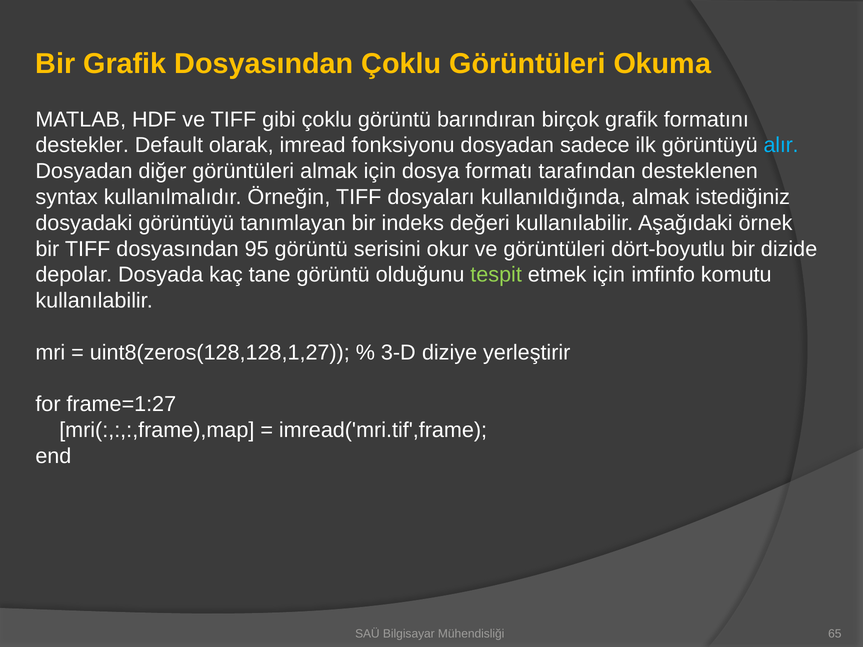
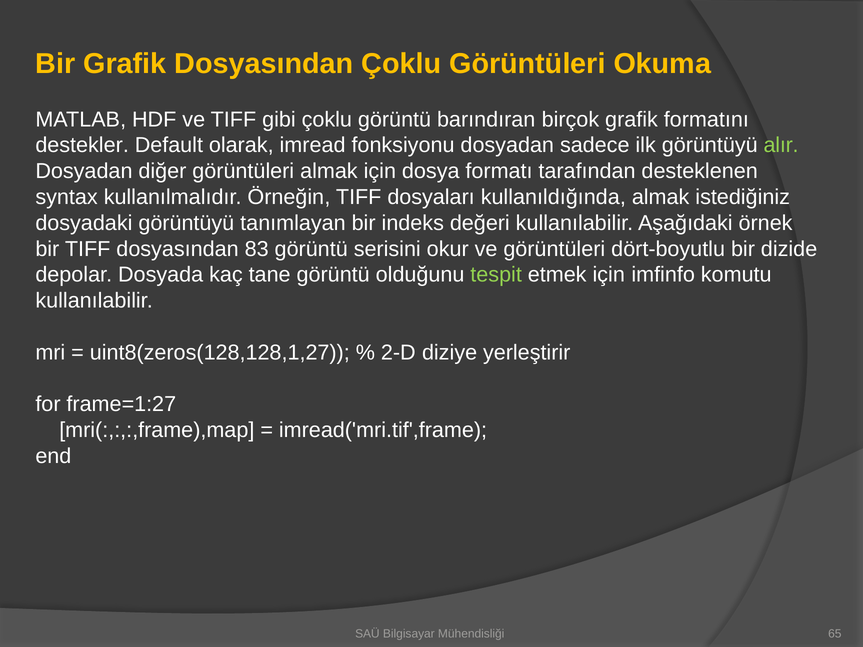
alır colour: light blue -> light green (781, 145)
95: 95 -> 83 (257, 249)
3-D: 3-D -> 2-D (398, 353)
